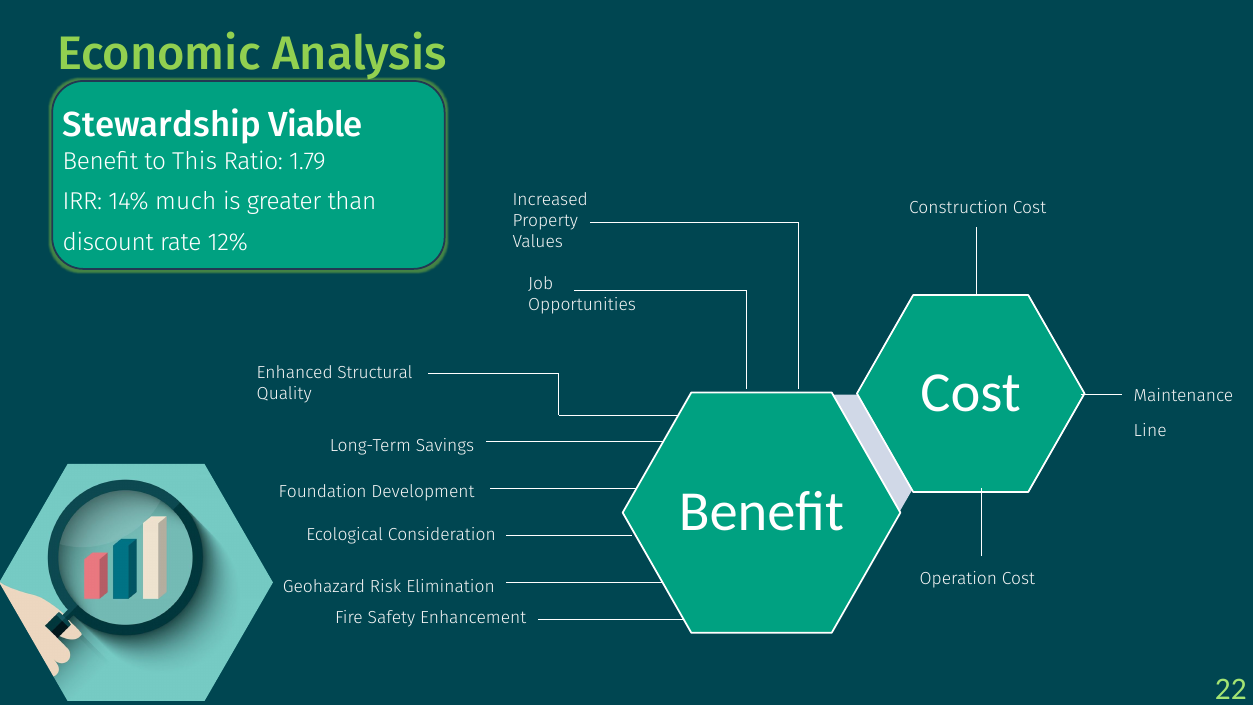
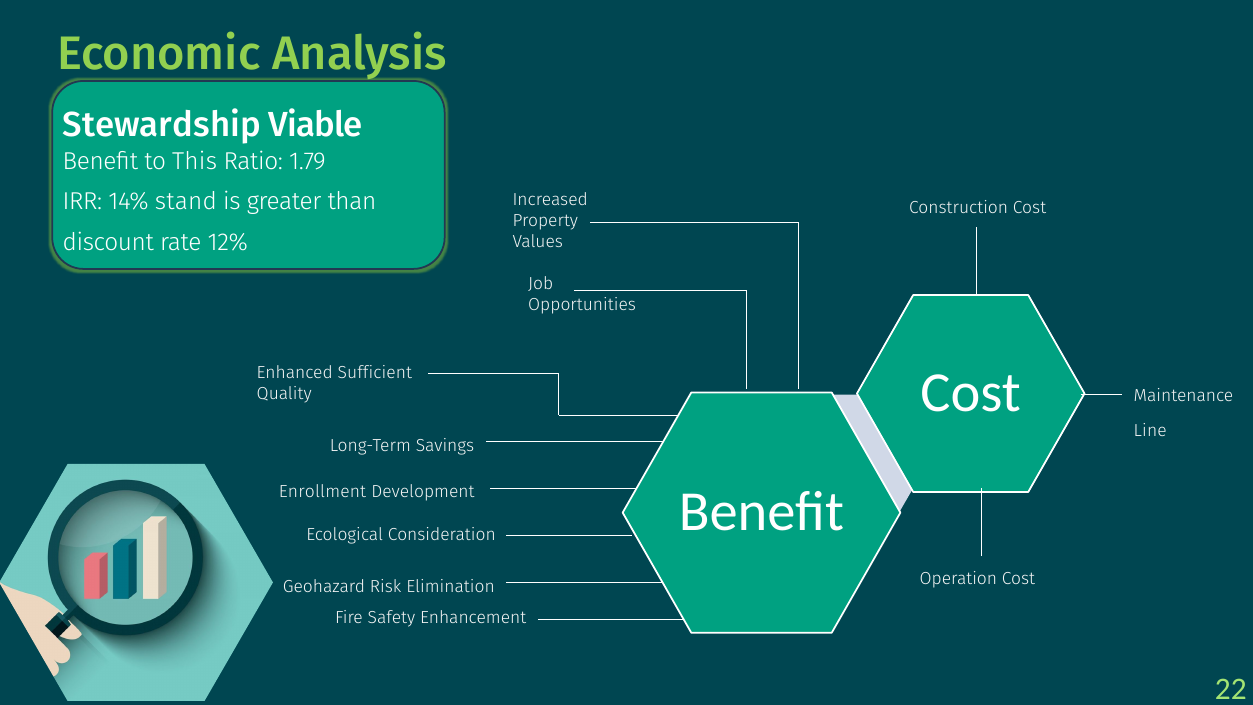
much: much -> stand (186, 202)
Structural: Structural -> Sufficient (375, 372)
Foundation: Foundation -> Enrollment (322, 491)
